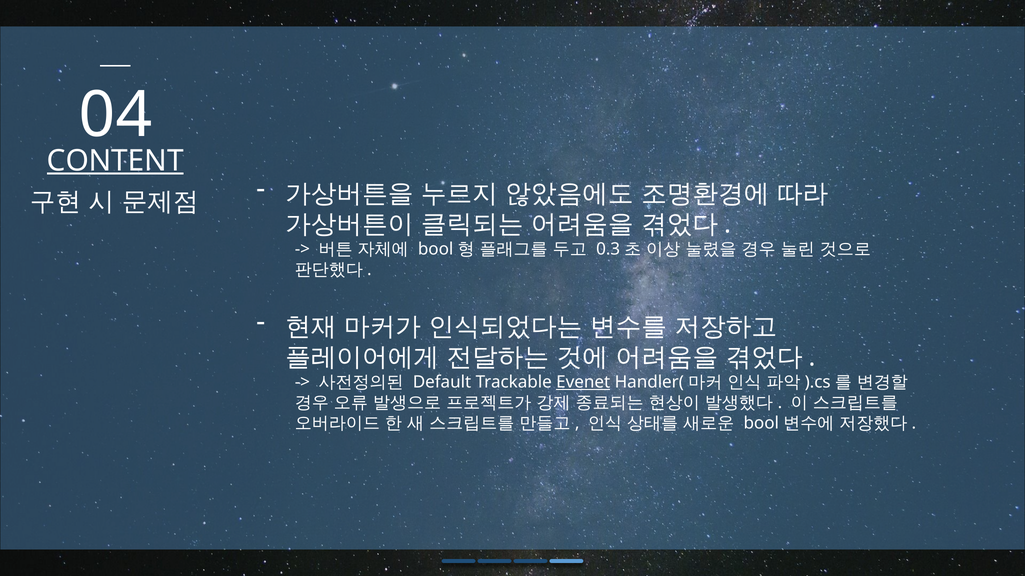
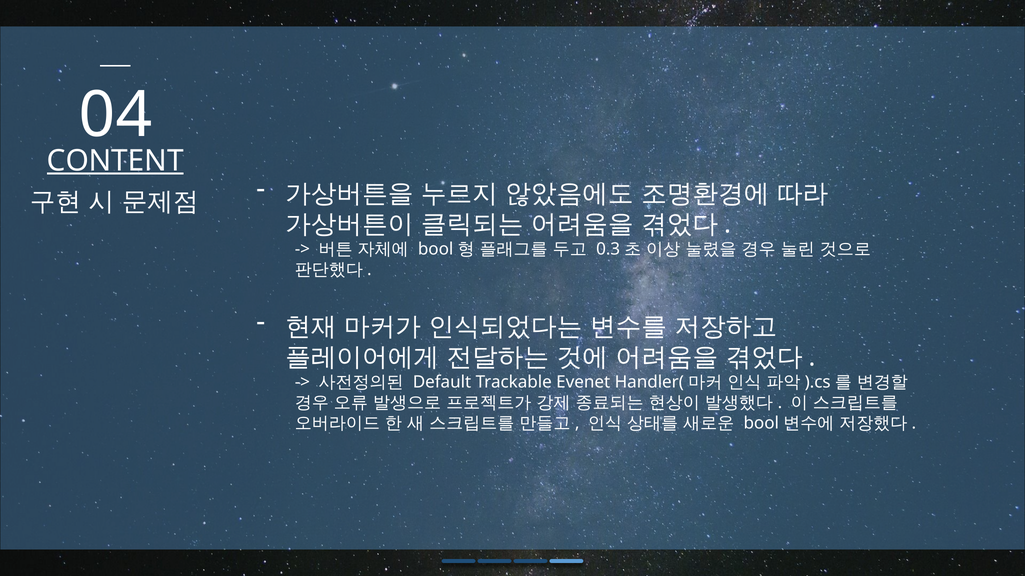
Evenet underline: present -> none (583, 383)
